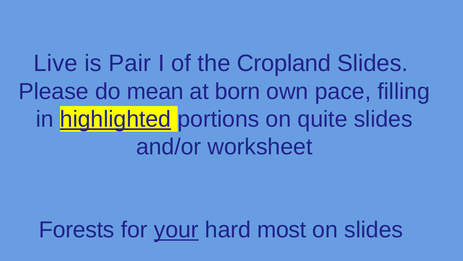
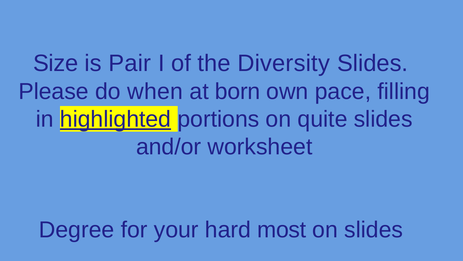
Live: Live -> Size (56, 63)
Cropland: Cropland -> Diversity (284, 63)
mean: mean -> when (155, 91)
Forests: Forests -> Degree (77, 230)
your underline: present -> none (176, 230)
